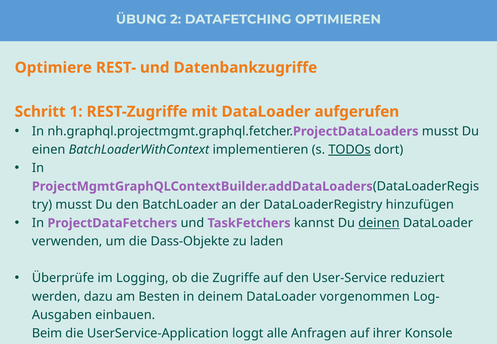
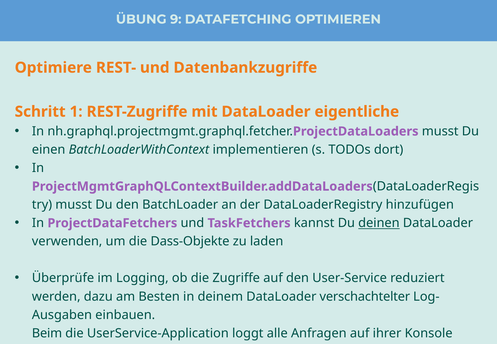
2: 2 -> 9 (176, 19)
aufgerufen: aufgerufen -> eigentliche (357, 112)
TODOs underline: present -> none (350, 150)
vorgenommen: vorgenommen -> verschachtelter (365, 297)
